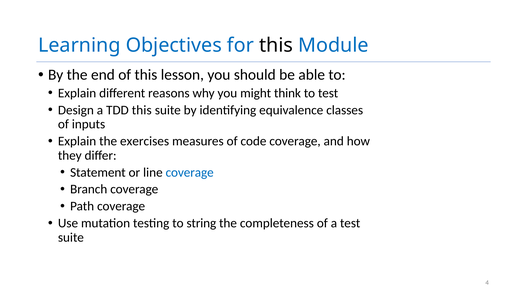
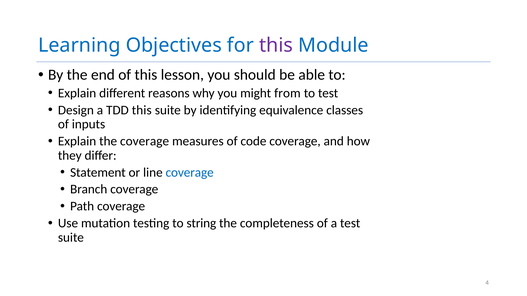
this colour: black -> purple (276, 45)
think: think -> from (287, 93)
the exercises: exercises -> coverage (145, 141)
